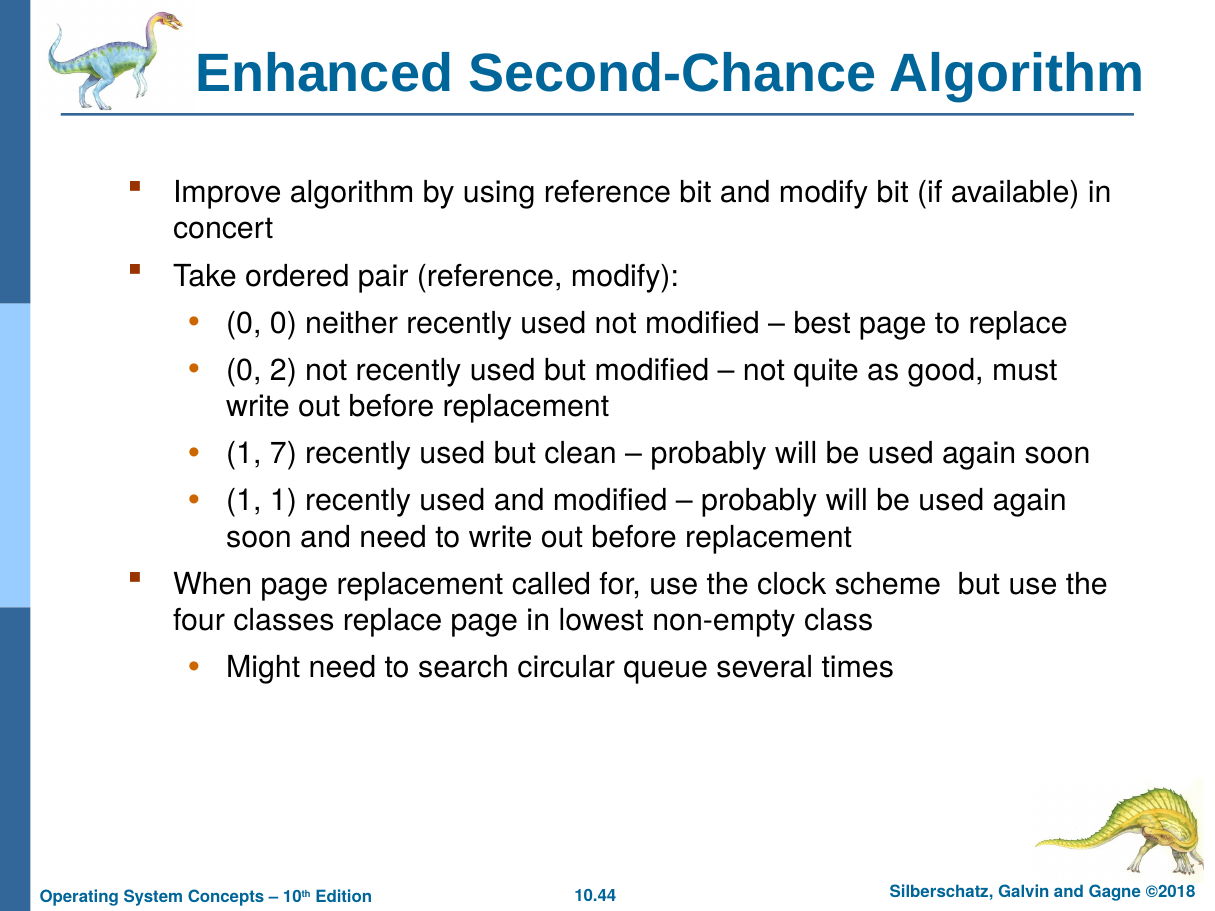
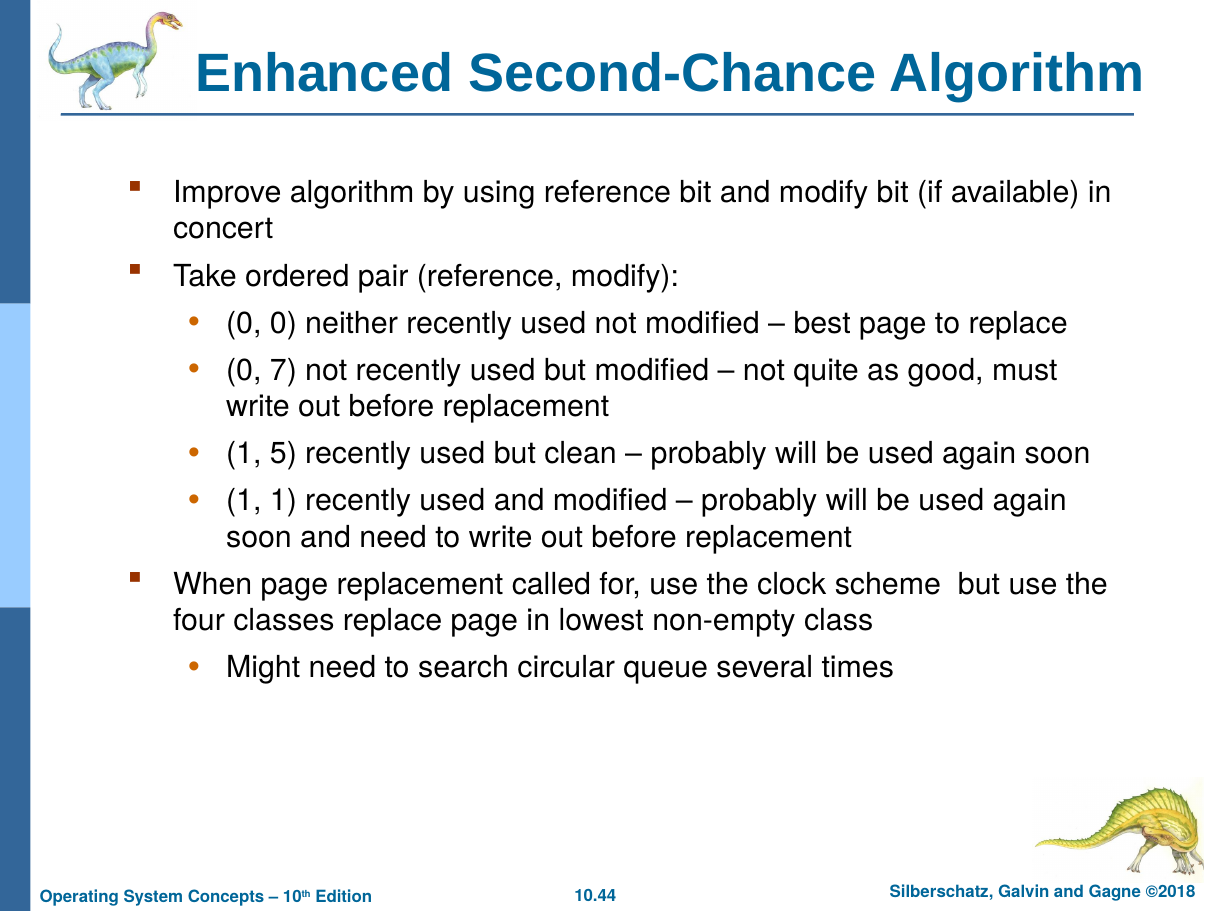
2: 2 -> 7 (283, 370)
7: 7 -> 5 (283, 454)
